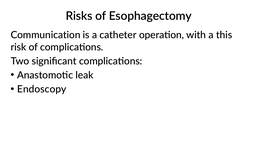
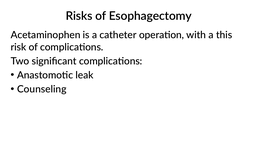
Communication: Communication -> Acetaminophen (46, 35)
Endoscopy: Endoscopy -> Counseling (42, 89)
